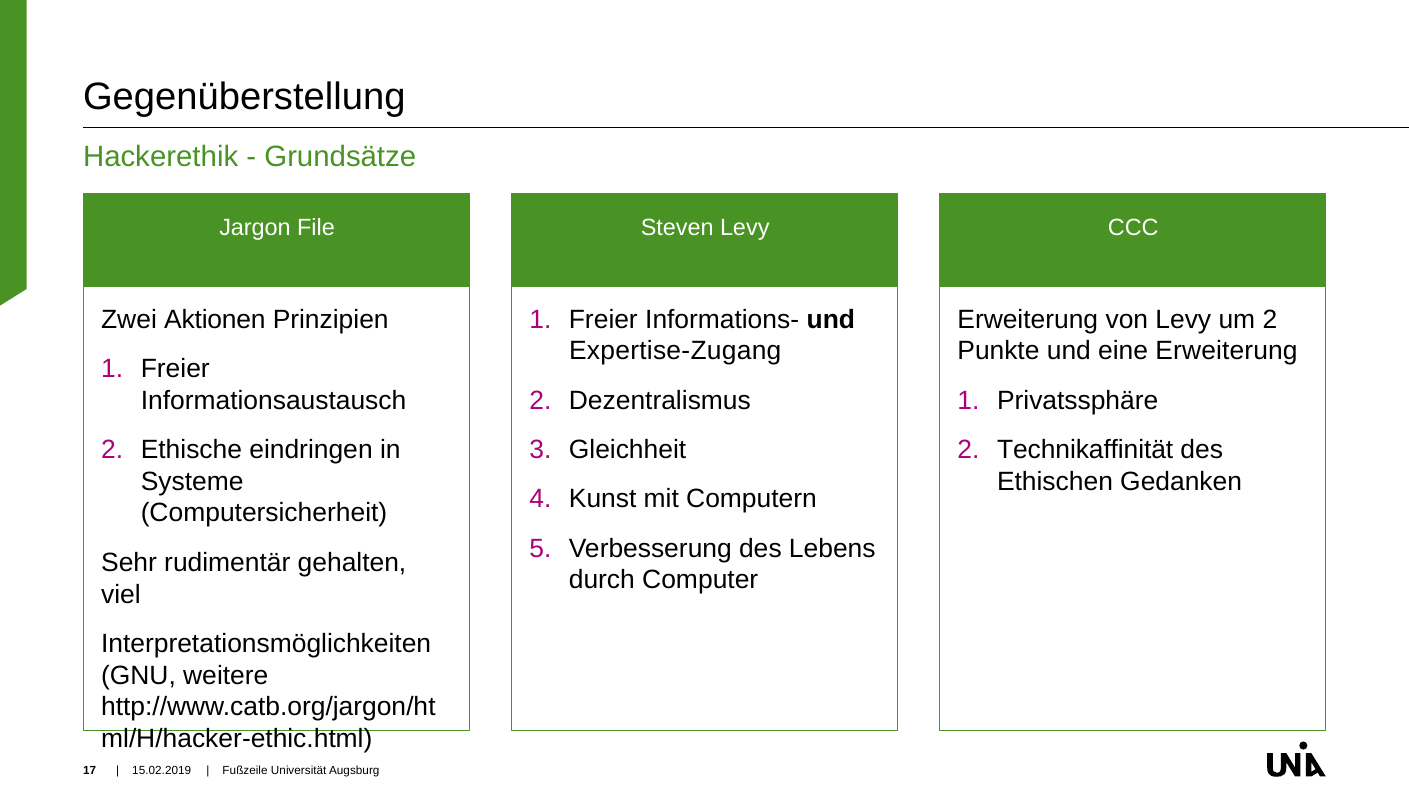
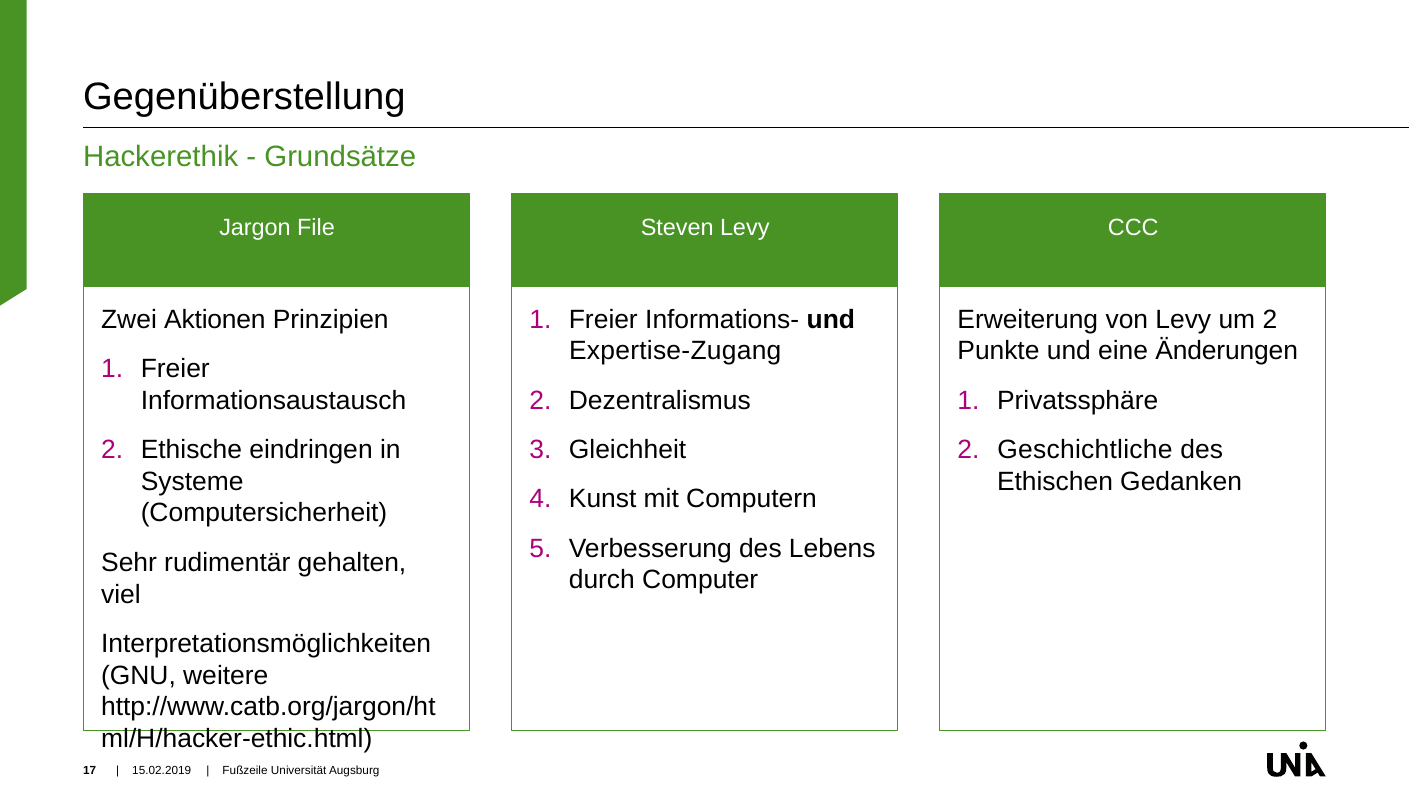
eine Erweiterung: Erweiterung -> Änderungen (1227, 351)
Technikaffinität: Technikaffinität -> Geschichtliche (1085, 450)
